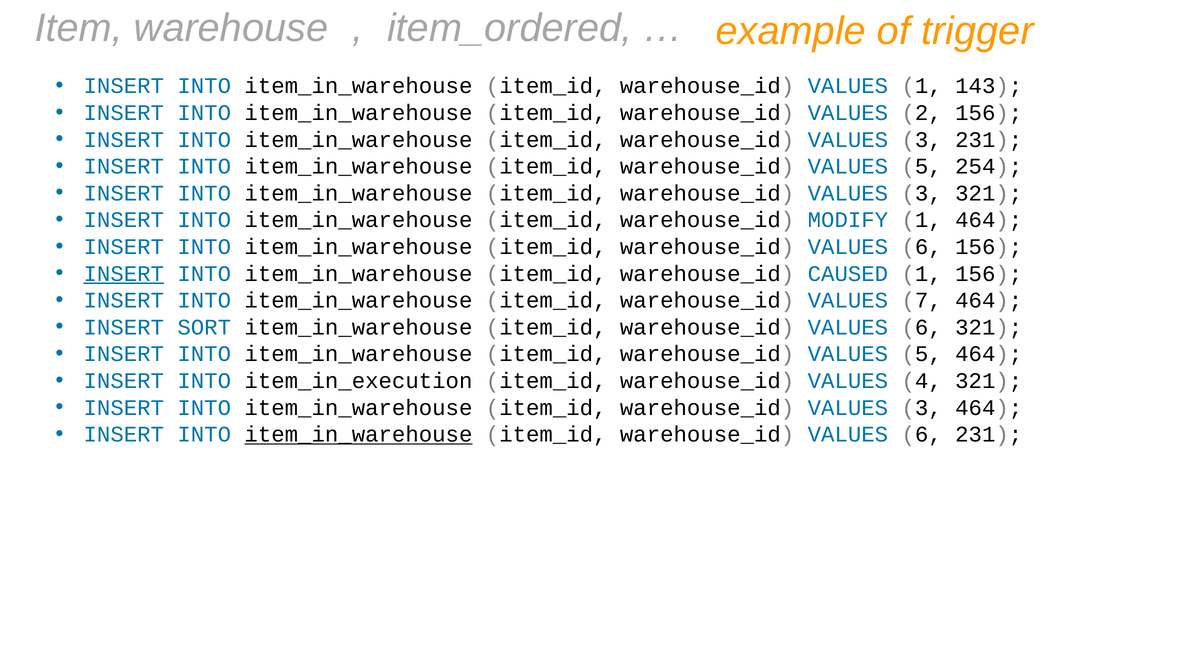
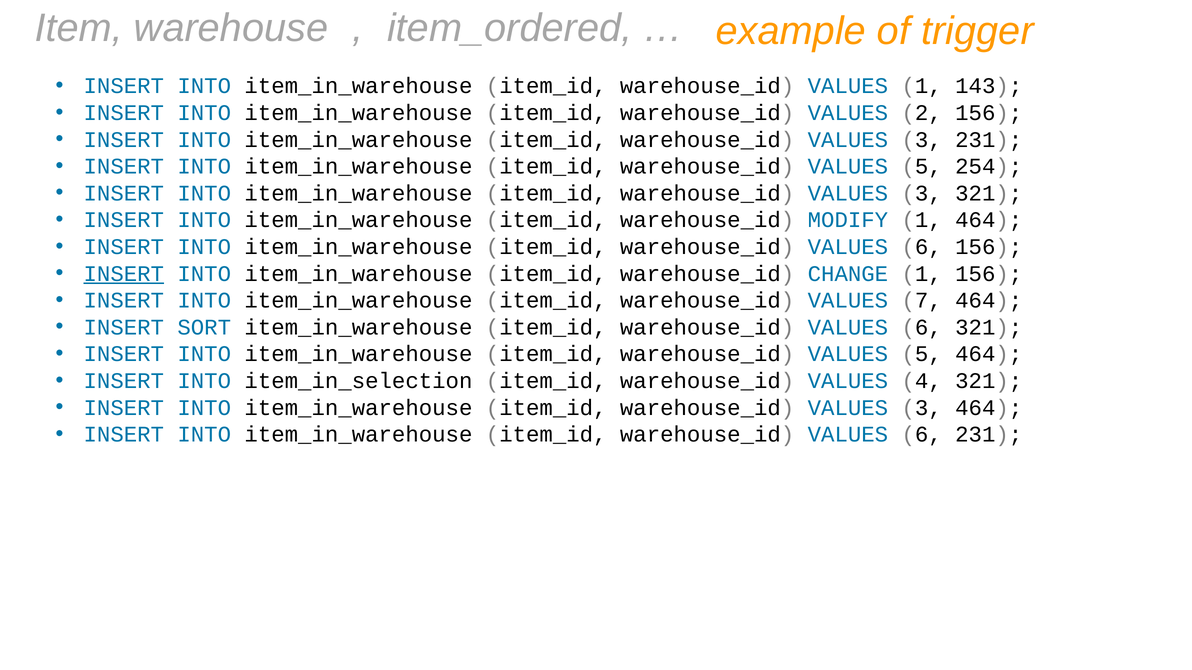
CAUSED: CAUSED -> CHANGE (848, 274)
item_in_execution: item_in_execution -> item_in_selection (358, 381)
item_in_warehouse underline: present -> none (358, 435)
